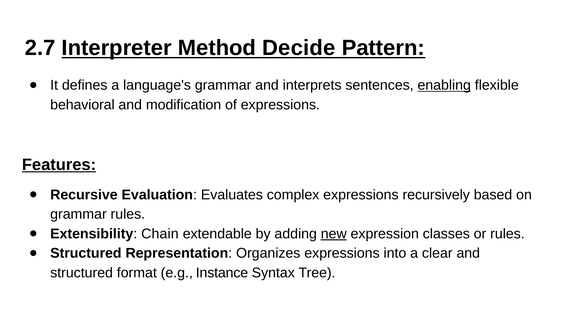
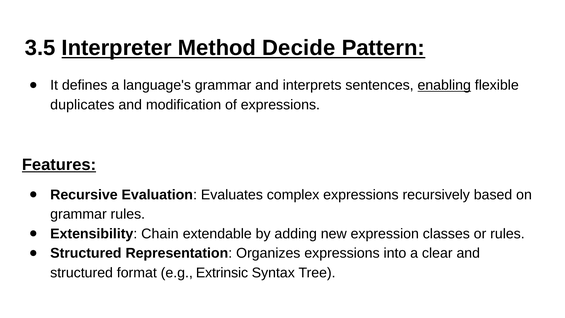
2.7: 2.7 -> 3.5 (40, 48)
behavioral: behavioral -> duplicates (82, 105)
new underline: present -> none (334, 234)
Instance: Instance -> Extrinsic (222, 273)
